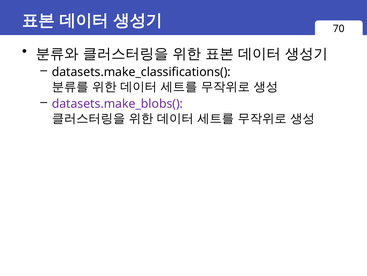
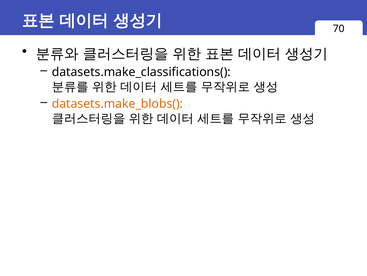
datasets.make_blobs( colour: purple -> orange (117, 104)
